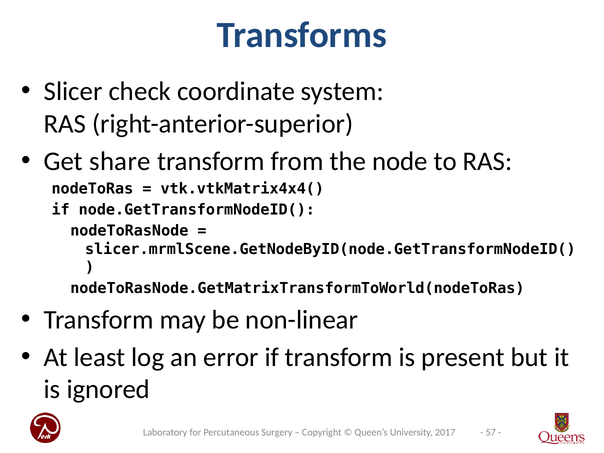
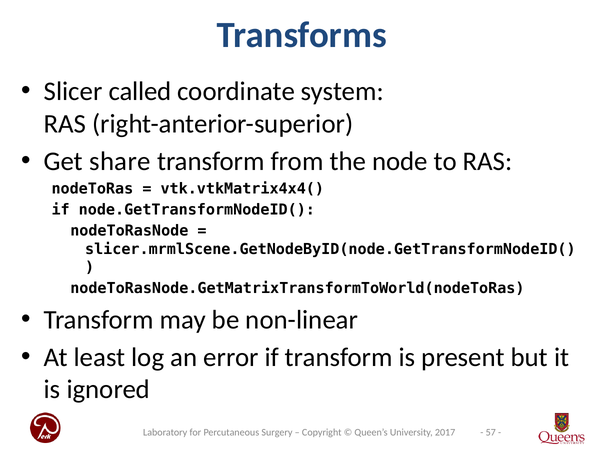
check: check -> called (140, 91)
